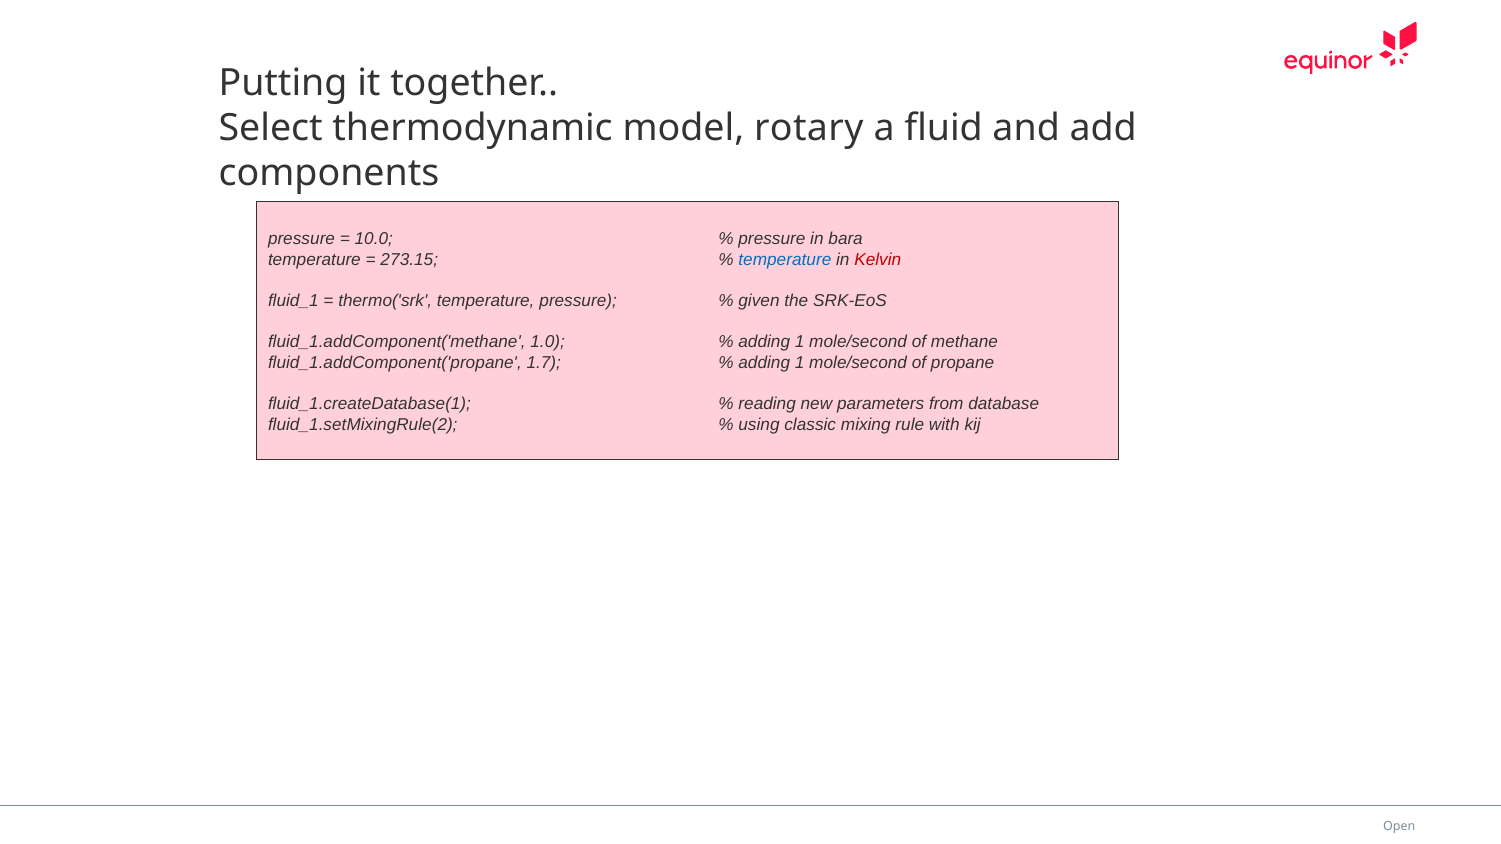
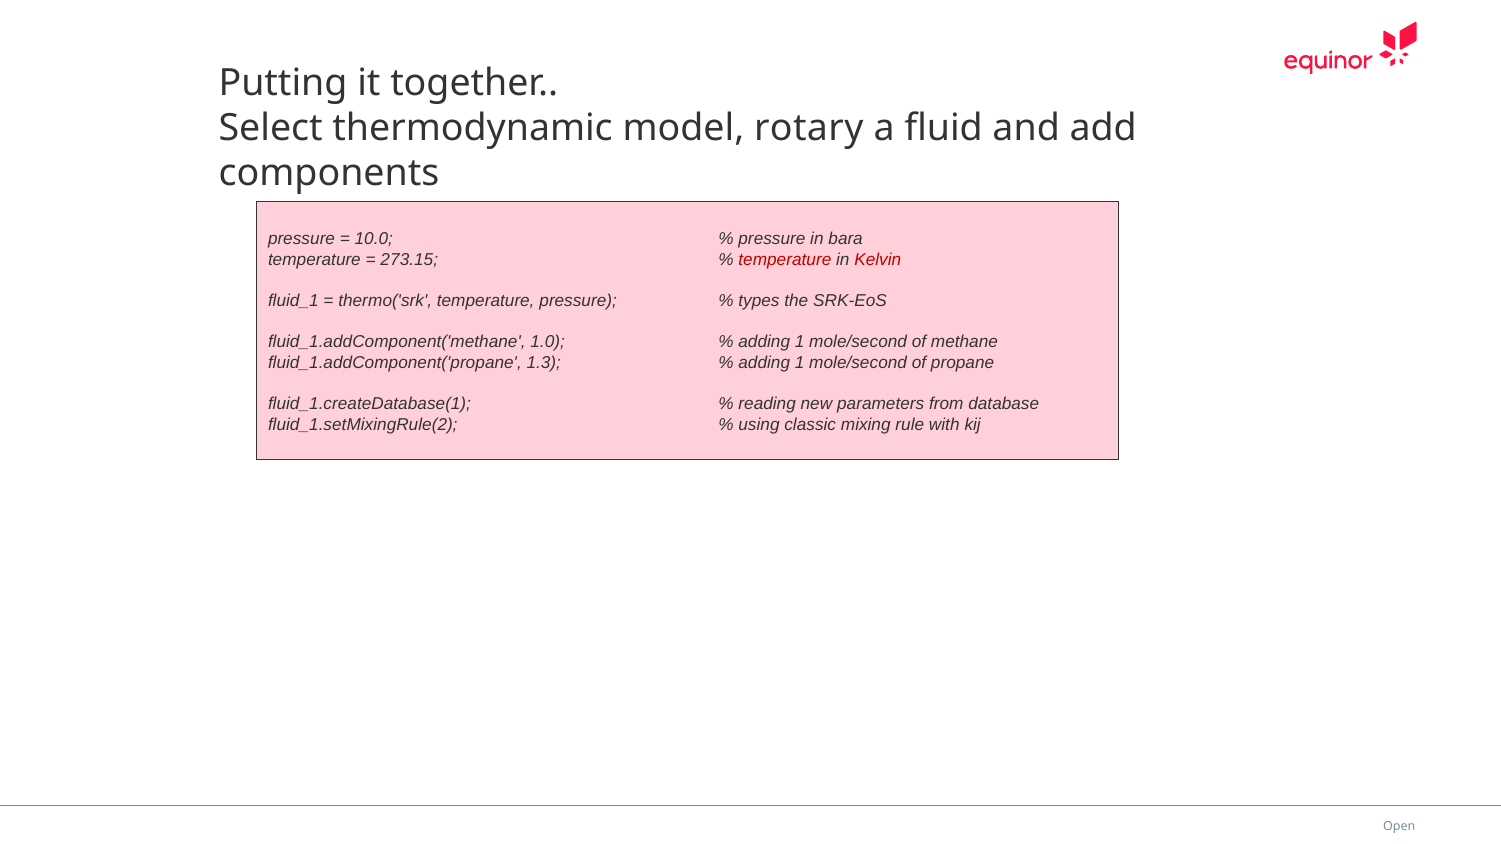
temperature colour: blue -> red (785, 259)
given: given -> types (759, 301)
1.7: 1.7 -> 1.3 (544, 363)
